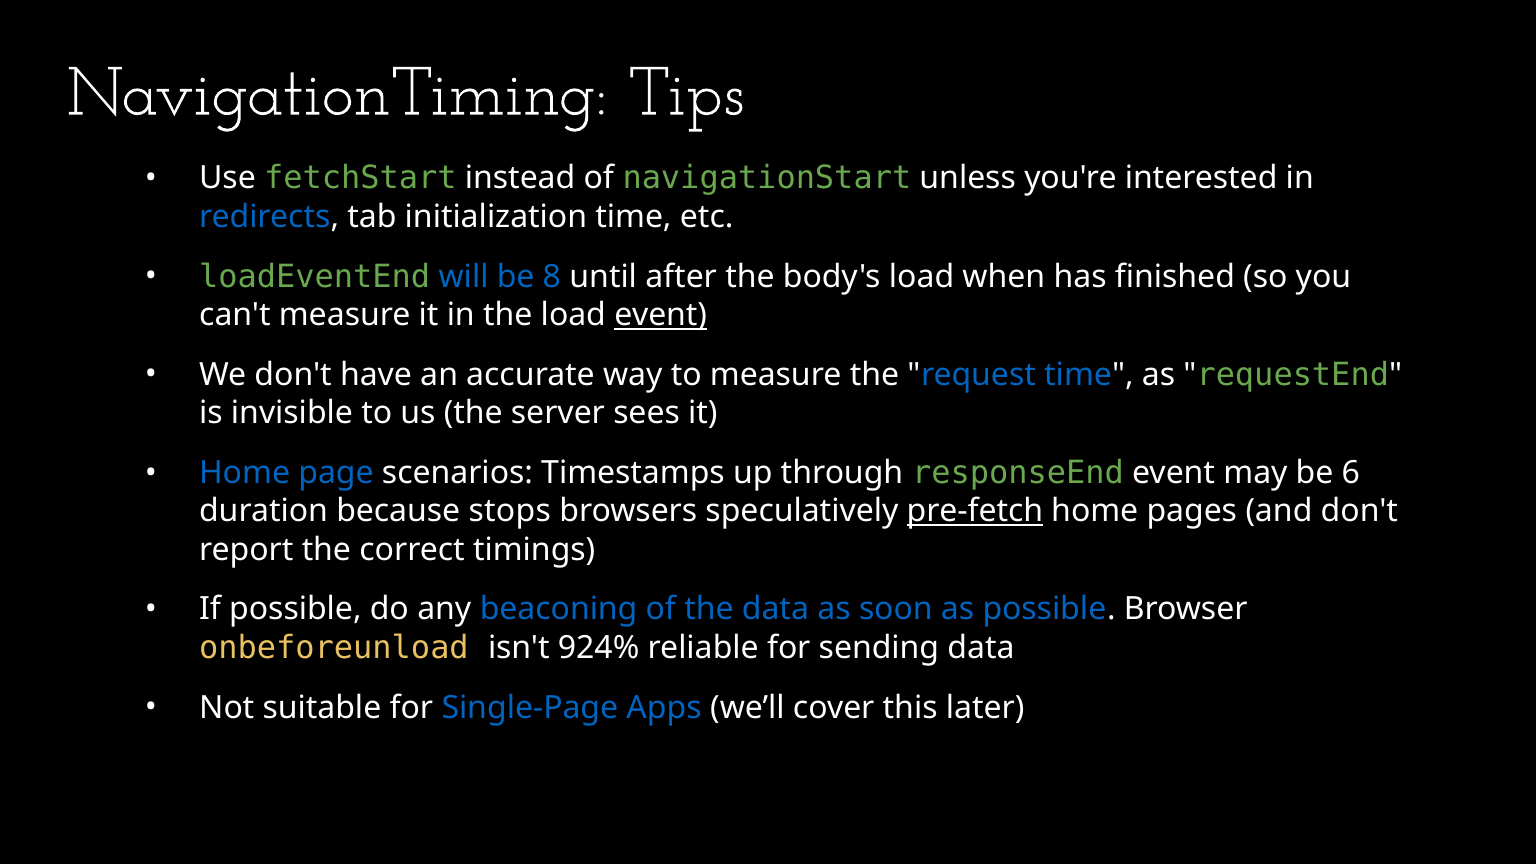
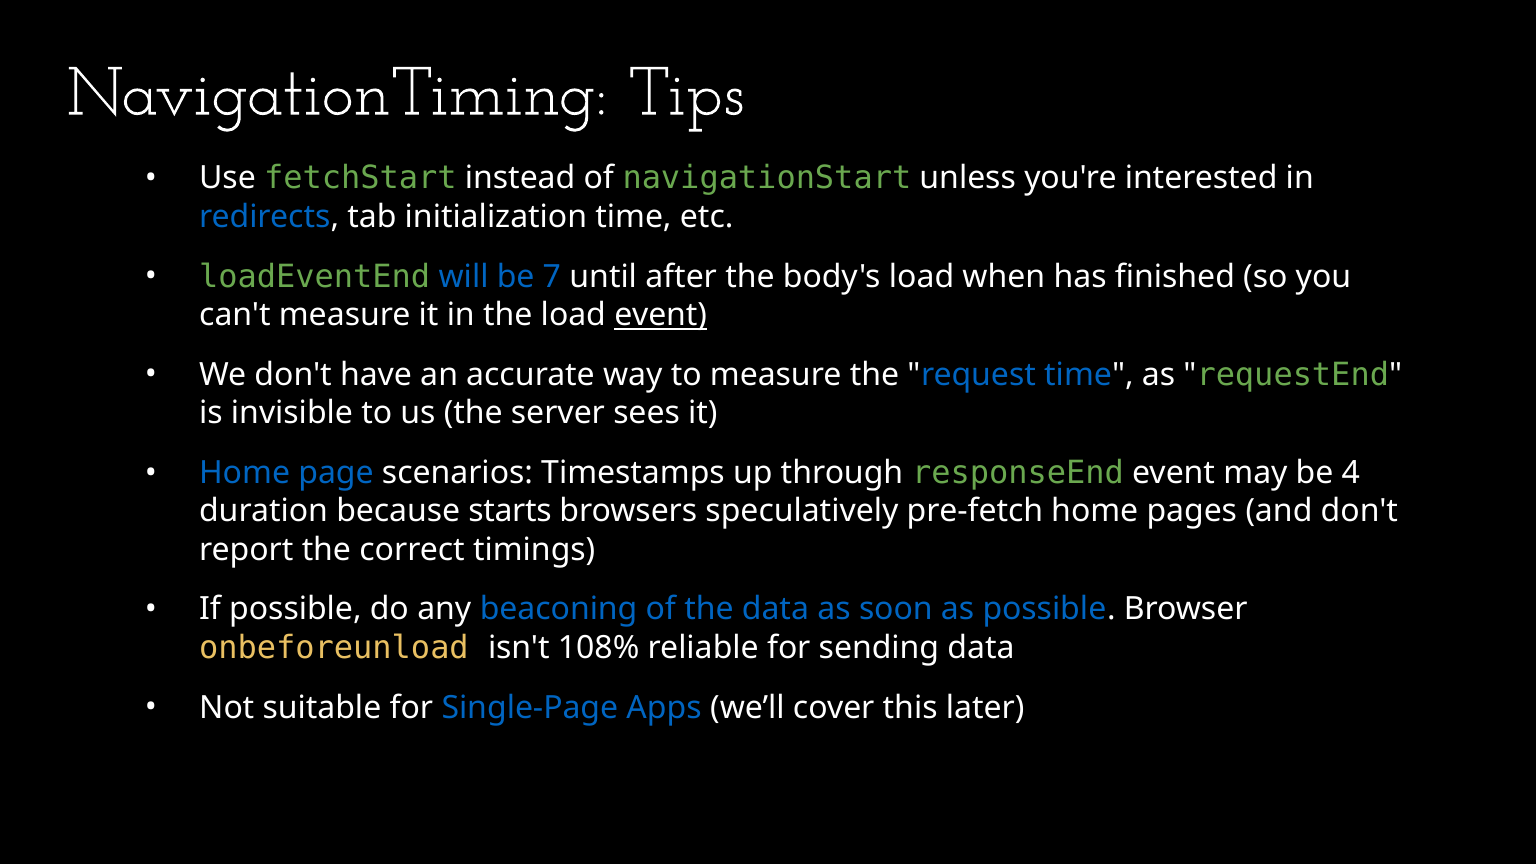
8: 8 -> 7 (552, 277)
6: 6 -> 4 (1351, 473)
stops: stops -> starts (510, 511)
pre-fetch underline: present -> none (975, 511)
924%: 924% -> 108% (599, 648)
